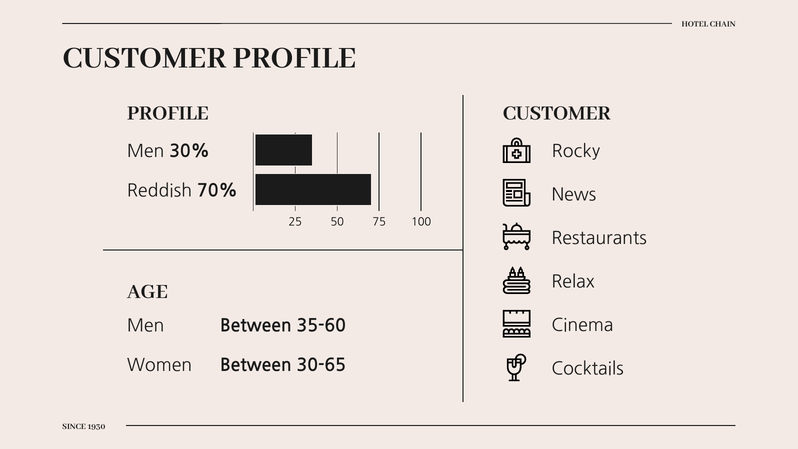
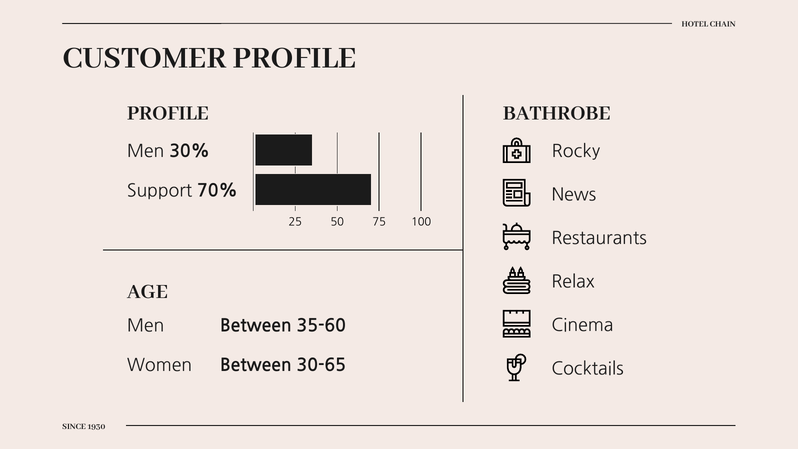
CUSTOMER: CUSTOMER -> BATHROBE (557, 112)
Reddish: Reddish -> Support (160, 191)
